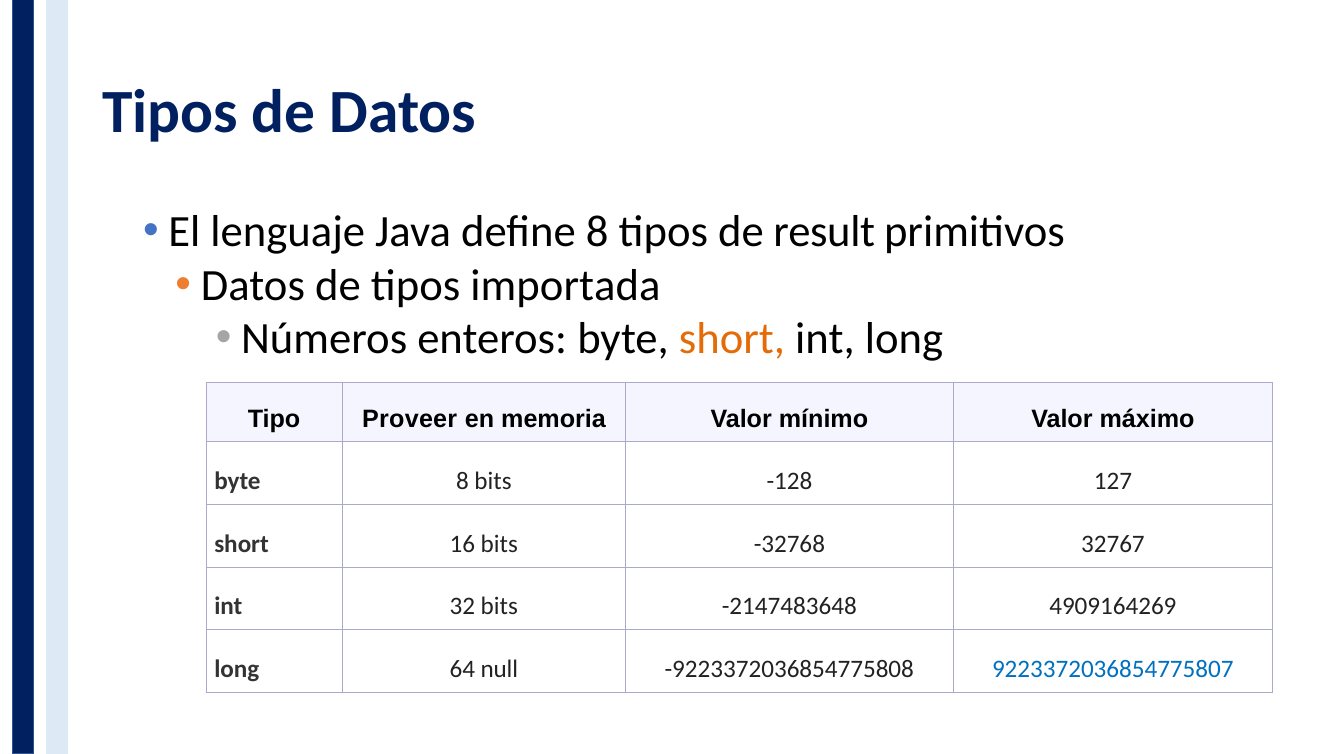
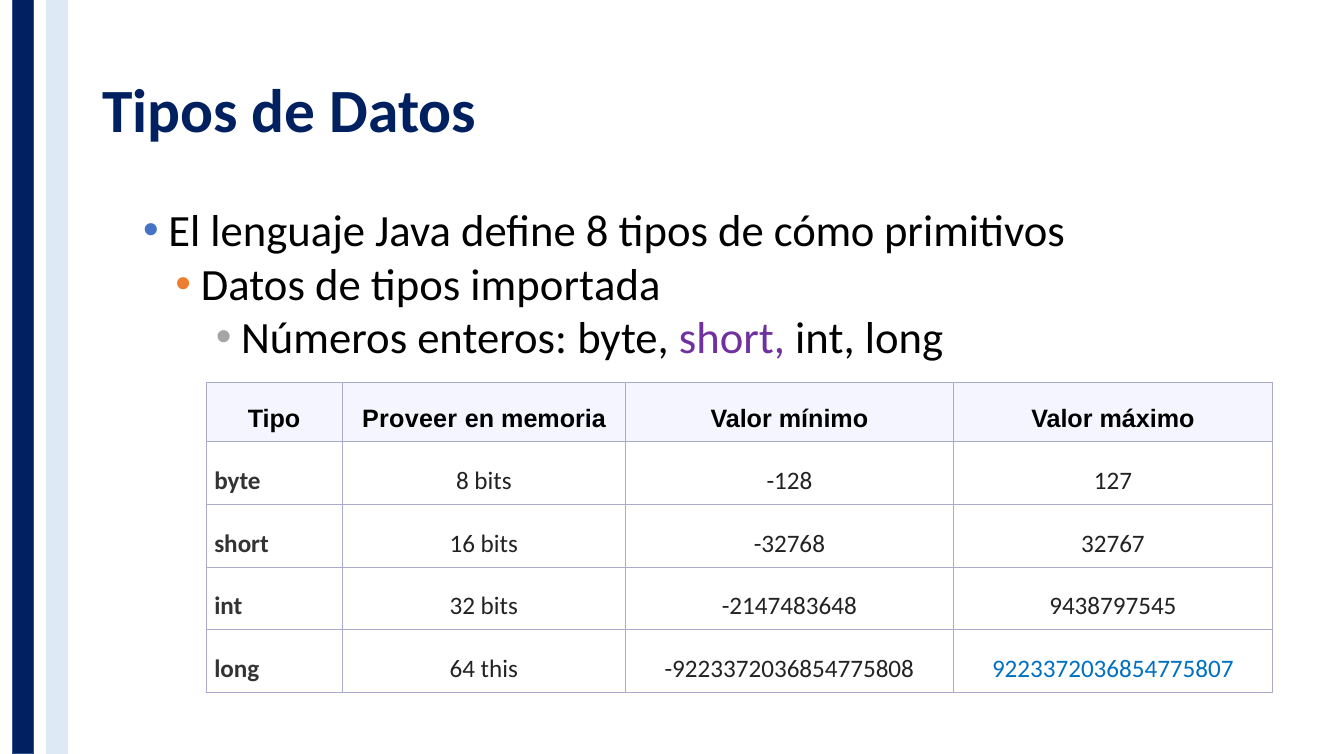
result: result -> cómo (824, 231)
short colour: orange -> purple (732, 339)
4909164269: 4909164269 -> 9438797545 (1113, 606)
null: null -> this (499, 669)
